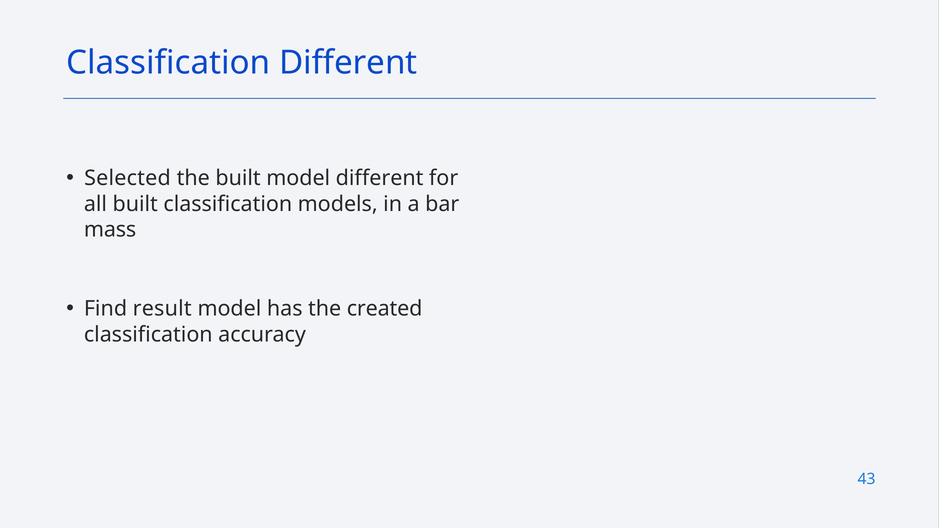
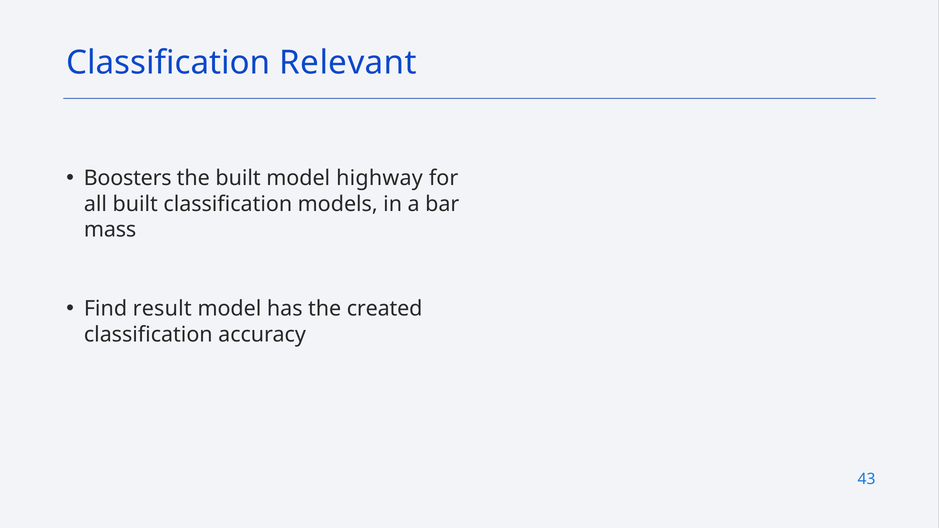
Classification Different: Different -> Relevant (348, 63)
Selected: Selected -> Boosters (128, 178)
model different: different -> highway (379, 178)
